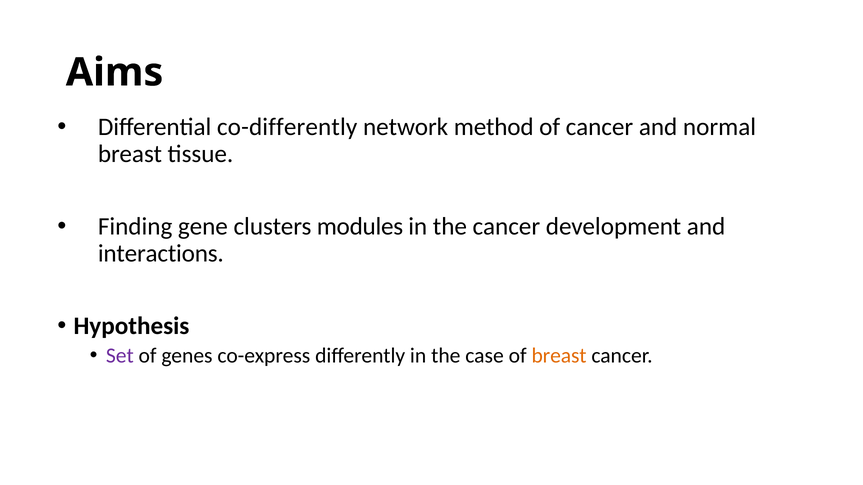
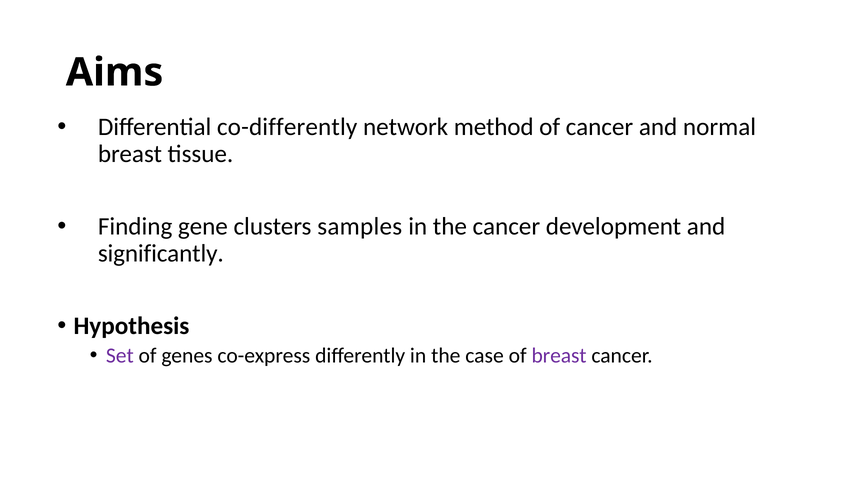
modules: modules -> samples (360, 227)
interactions: interactions -> significantly (161, 254)
breast colour: orange -> purple (559, 356)
